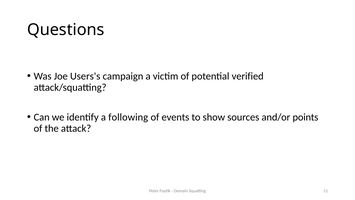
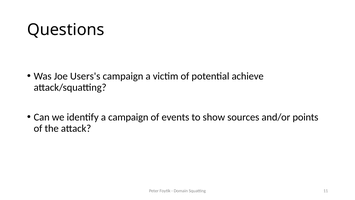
verified: verified -> achieve (248, 76)
a following: following -> campaign (128, 117)
